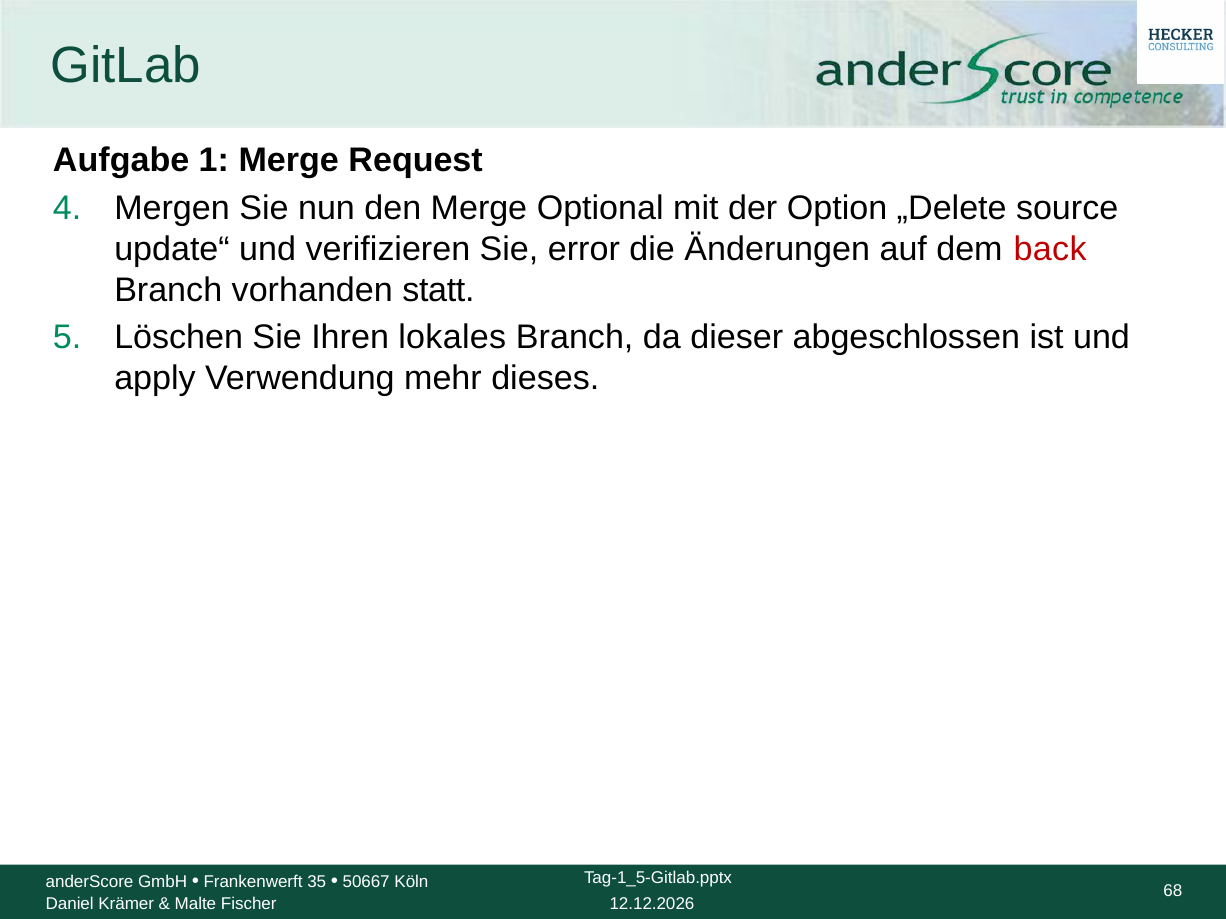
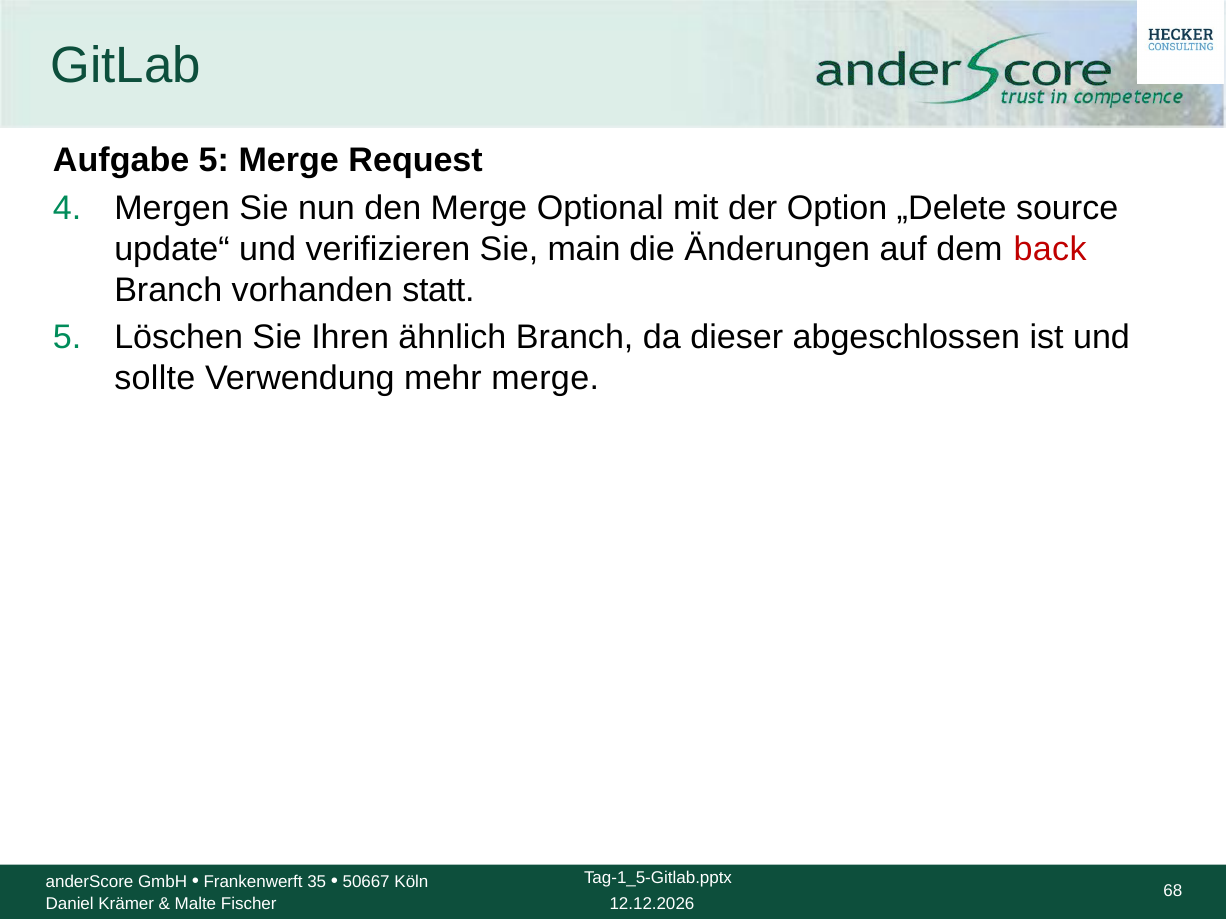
Aufgabe 1: 1 -> 5 (214, 161)
error: error -> main (584, 249)
lokales: lokales -> ähnlich (452, 338)
apply: apply -> sollte (155, 379)
mehr dieses: dieses -> merge (545, 379)
